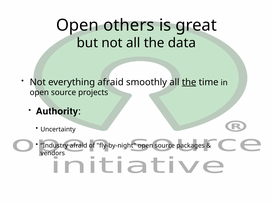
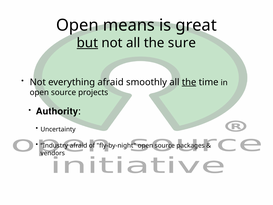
others: others -> means (129, 25)
but underline: none -> present (87, 43)
data: data -> sure (182, 43)
